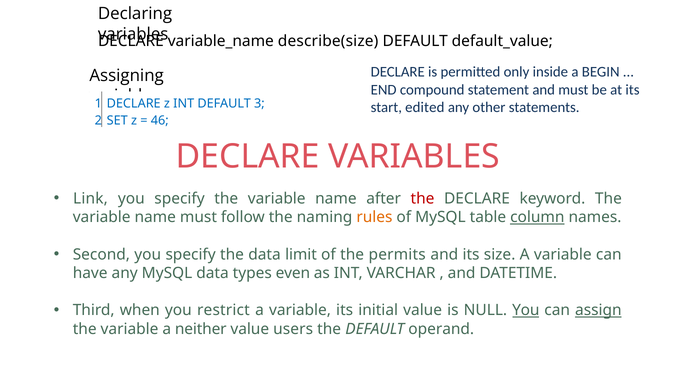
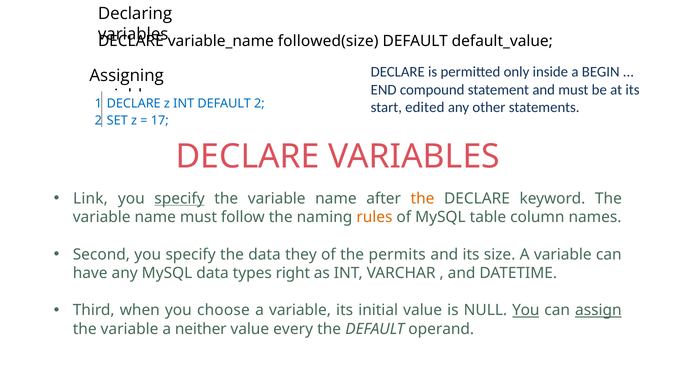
describe(size: describe(size -> followed(size (328, 41)
DEFAULT 3: 3 -> 2 (259, 103)
46: 46 -> 17 (160, 120)
specify underline: none -> present (180, 198)
the colour: red -> orange (423, 198)
column underline: present -> none (537, 217)
limit: limit -> they (301, 254)
even: even -> right (293, 273)
restrict: restrict -> choose (223, 310)
users: users -> every (293, 328)
